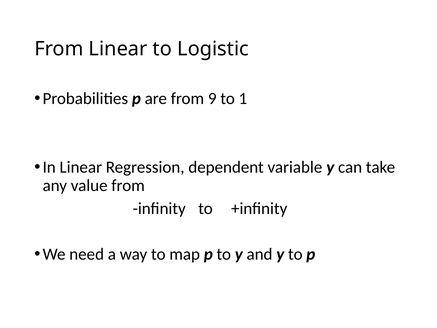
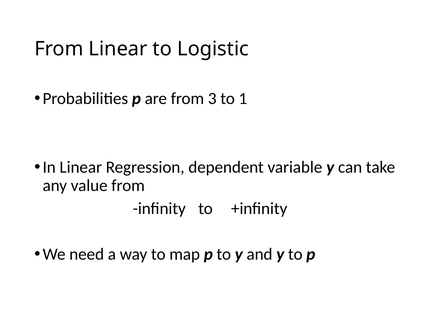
9: 9 -> 3 (212, 98)
